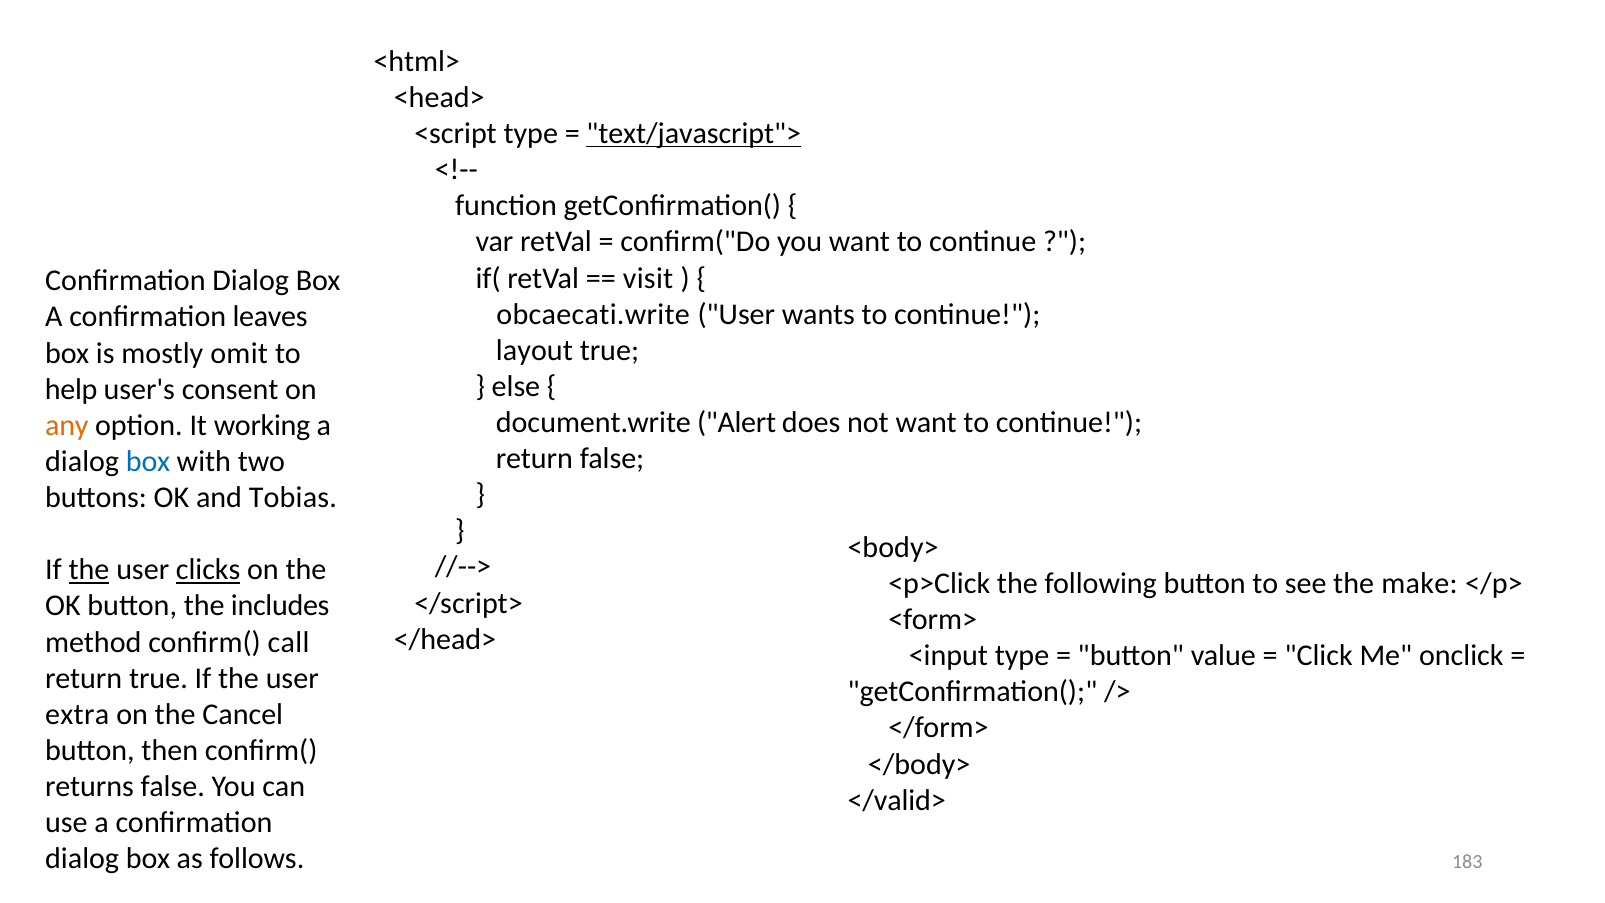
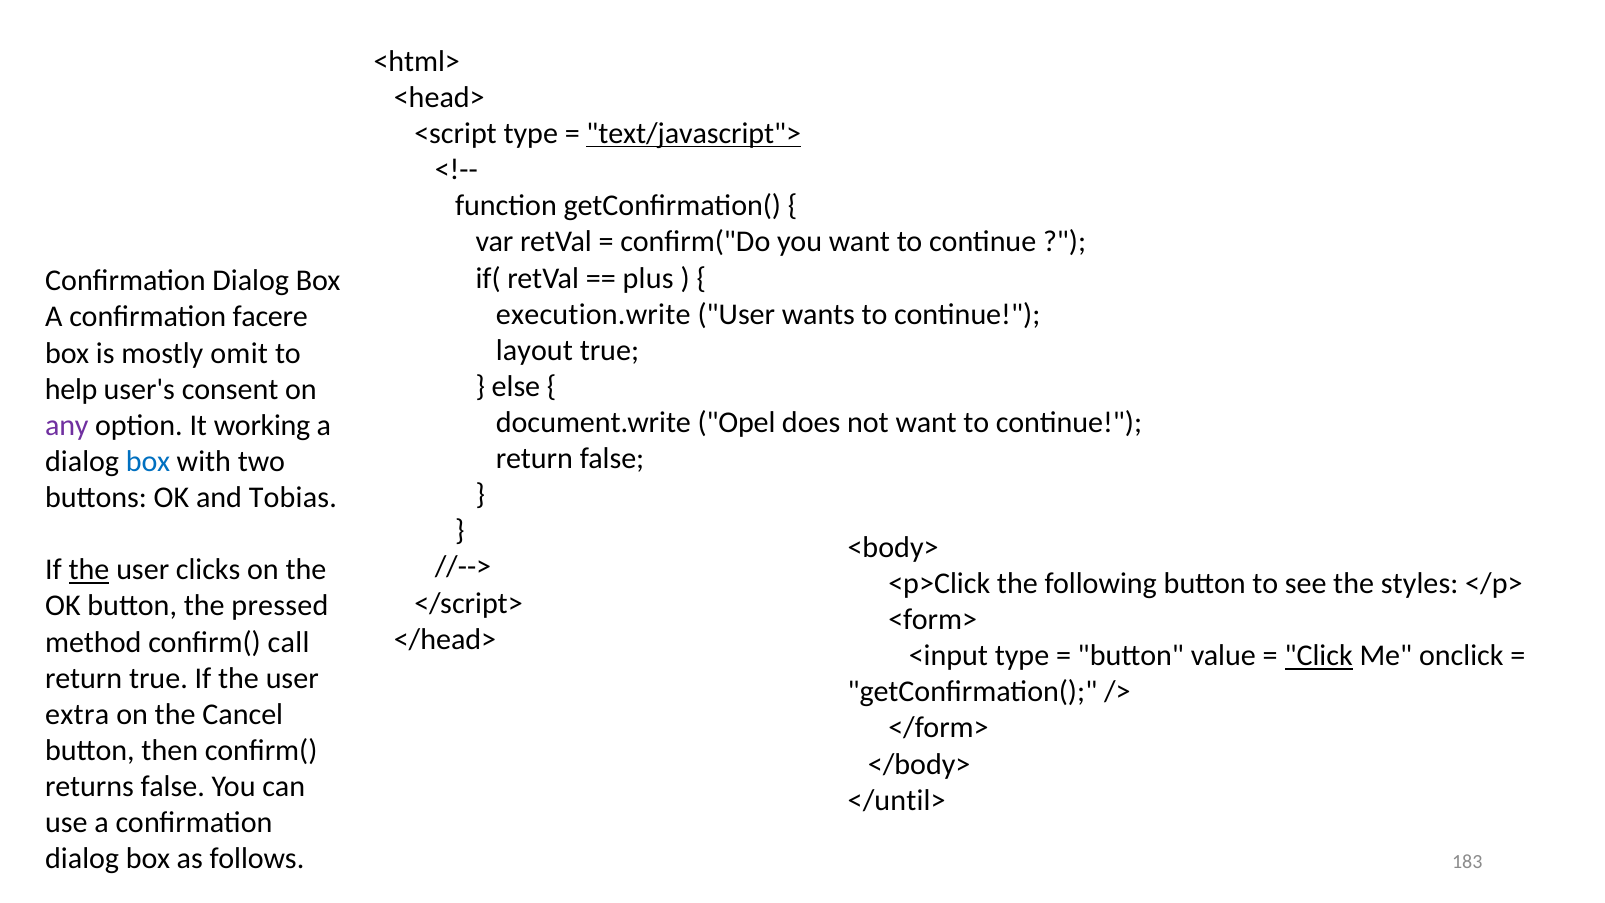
visit: visit -> plus (648, 278)
obcaecati.write: obcaecati.write -> execution.write (593, 314)
leaves: leaves -> facere (270, 317)
Alert: Alert -> Opel (737, 422)
any colour: orange -> purple (67, 425)
clicks underline: present -> none (208, 570)
make: make -> styles (1420, 583)
includes: includes -> pressed (280, 606)
Click underline: none -> present (1319, 656)
</valid>: </valid> -> </until> (897, 800)
